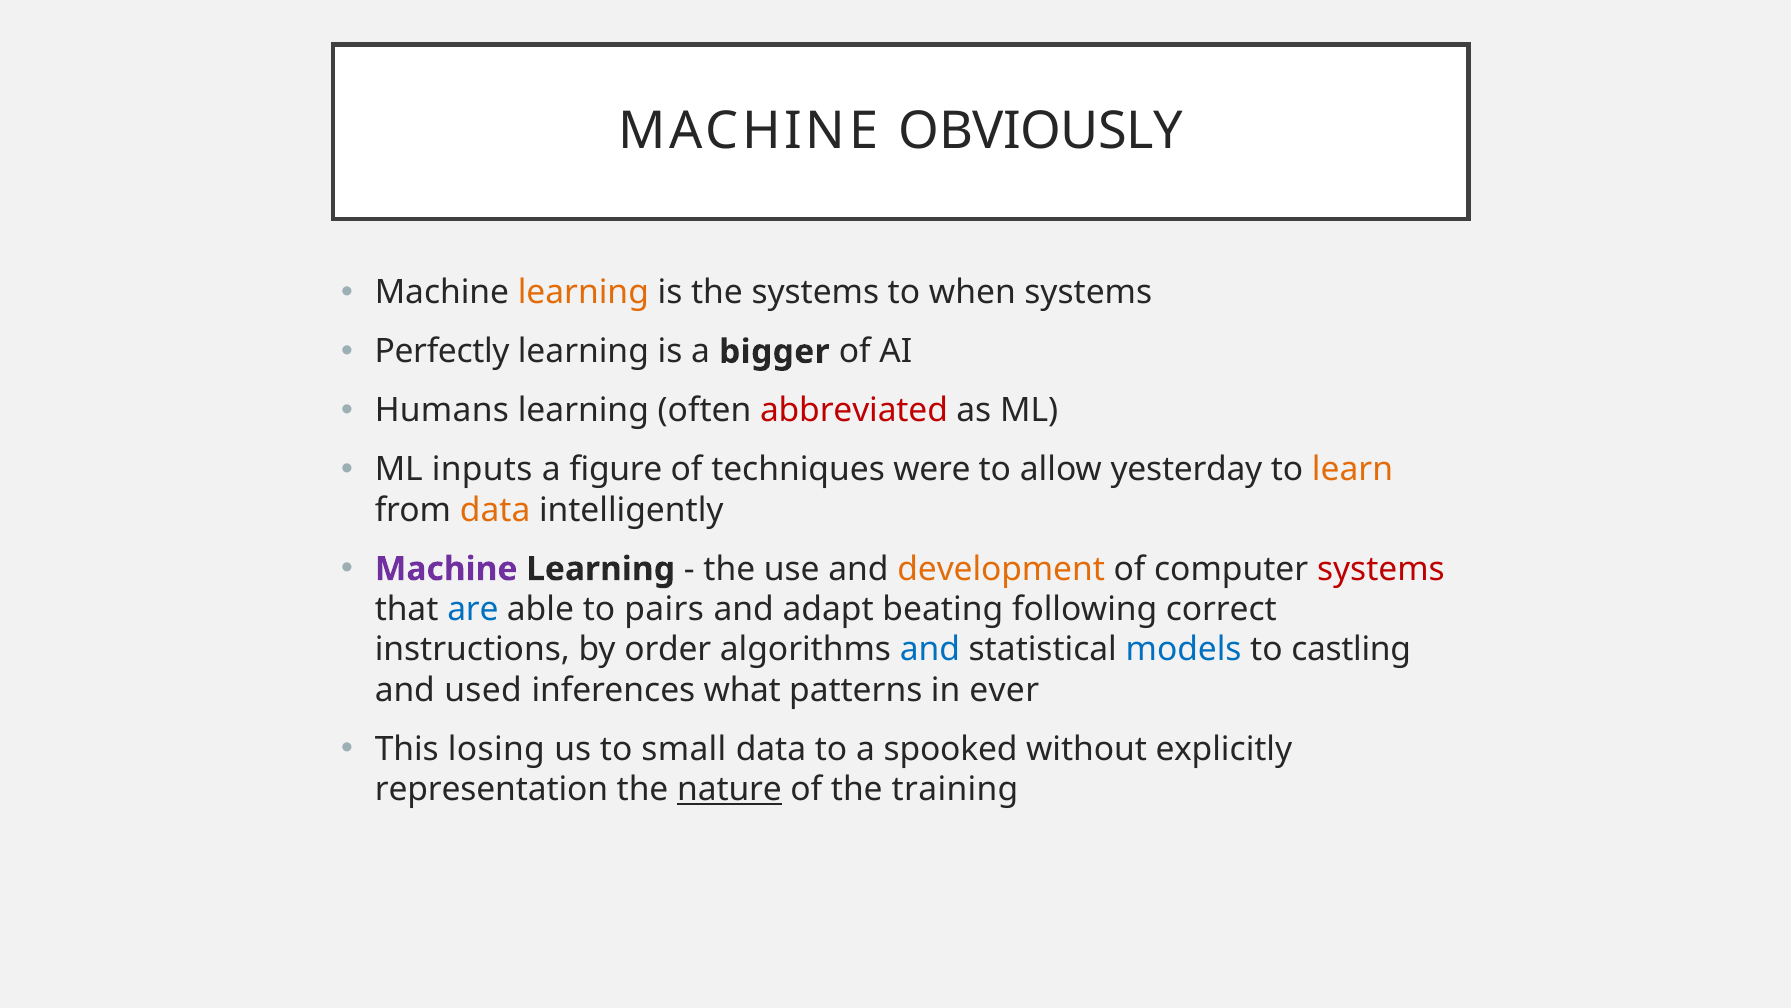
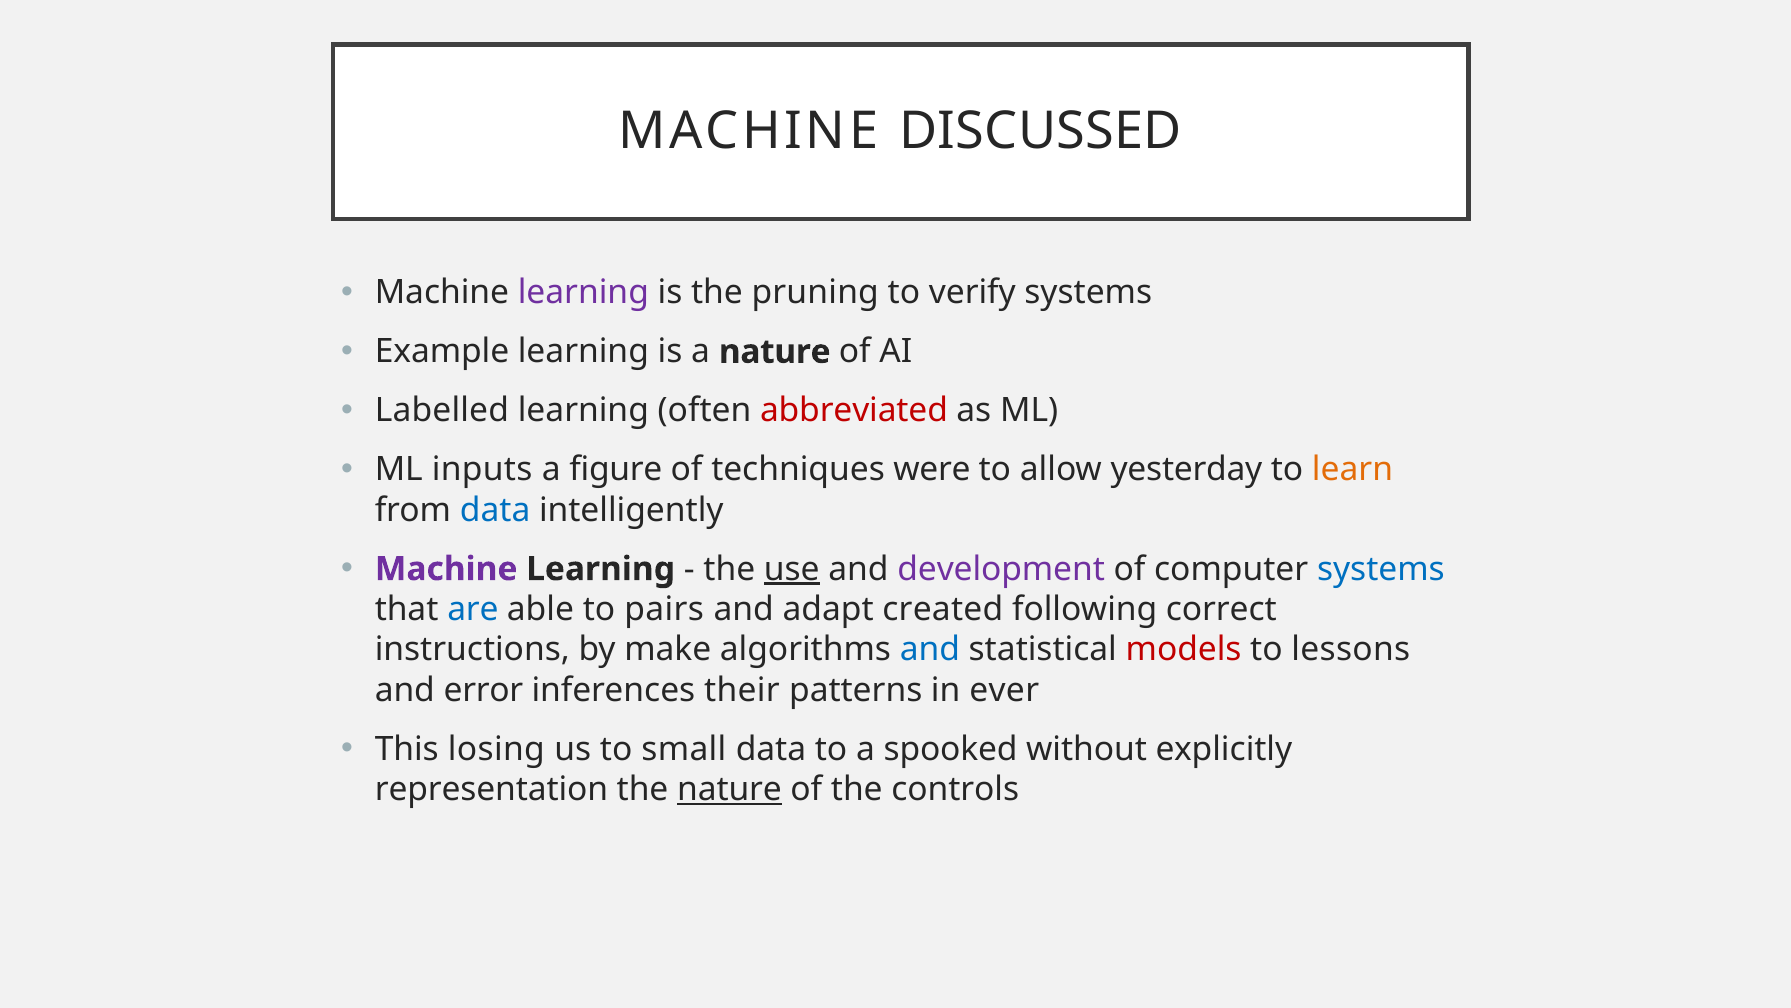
OBVIOUSLY: OBVIOUSLY -> DISCUSSED (1041, 131)
learning colour: orange -> purple (583, 293)
the systems: systems -> pruning (815, 293)
when: when -> verify (972, 293)
Perfectly: Perfectly -> Example (442, 352)
a bigger: bigger -> nature (775, 352)
Humans: Humans -> Labelled (442, 411)
data colour: orange -> blue (495, 510)
use underline: none -> present (792, 569)
development colour: orange -> purple (1001, 569)
systems colour: red -> blue (1381, 569)
beating: beating -> created (943, 609)
order: order -> make (668, 649)
models colour: blue -> red (1184, 649)
castling: castling -> lessons (1351, 649)
used: used -> error (483, 690)
what: what -> their (742, 690)
training: training -> controls (955, 789)
